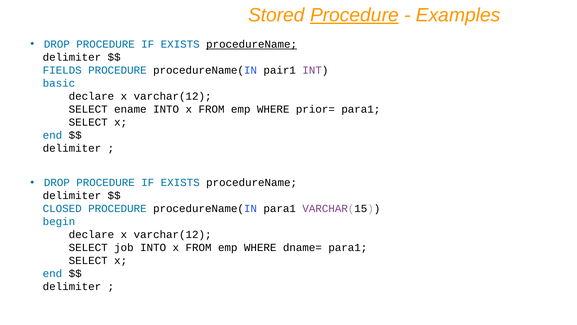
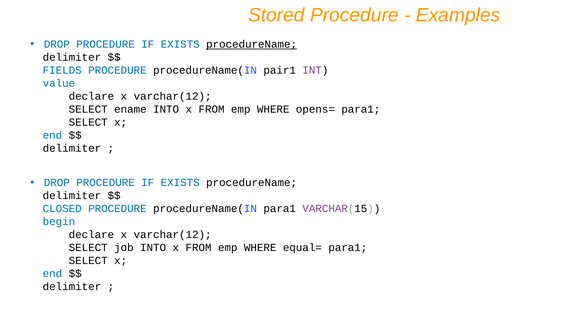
Procedure underline: present -> none (354, 15)
basic: basic -> value (59, 83)
prior=: prior= -> opens= (315, 109)
dname=: dname= -> equal= (302, 247)
